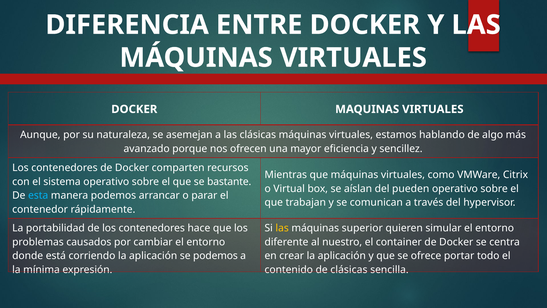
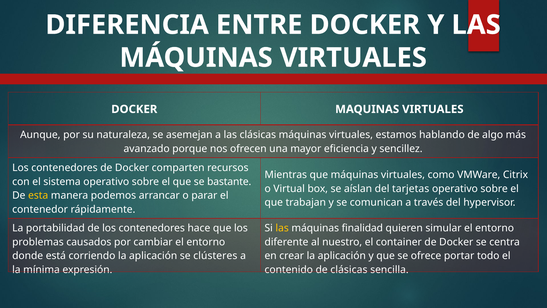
pueden: pueden -> tarjetas (411, 188)
esta colour: light blue -> yellow (38, 195)
superior: superior -> finalidad (362, 228)
se podemos: podemos -> clústeres (215, 256)
